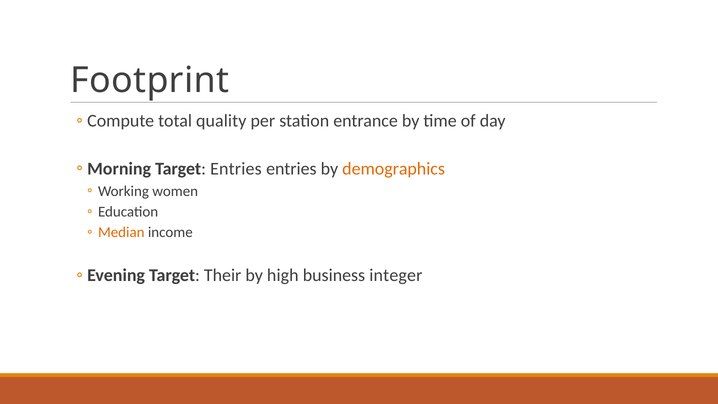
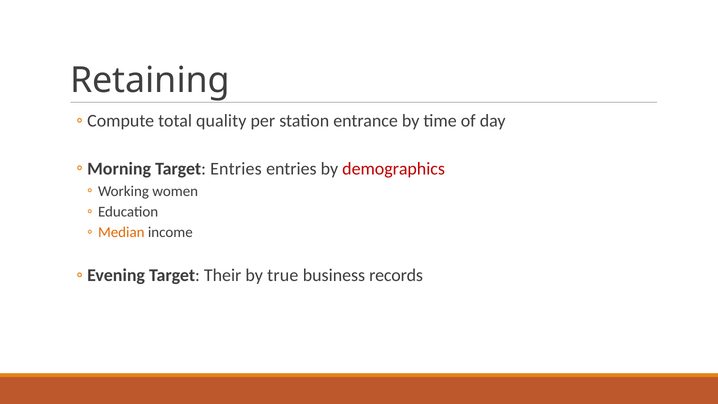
Footprint: Footprint -> Retaining (150, 80)
demographics colour: orange -> red (394, 169)
high: high -> true (283, 275)
integer: integer -> records (396, 275)
